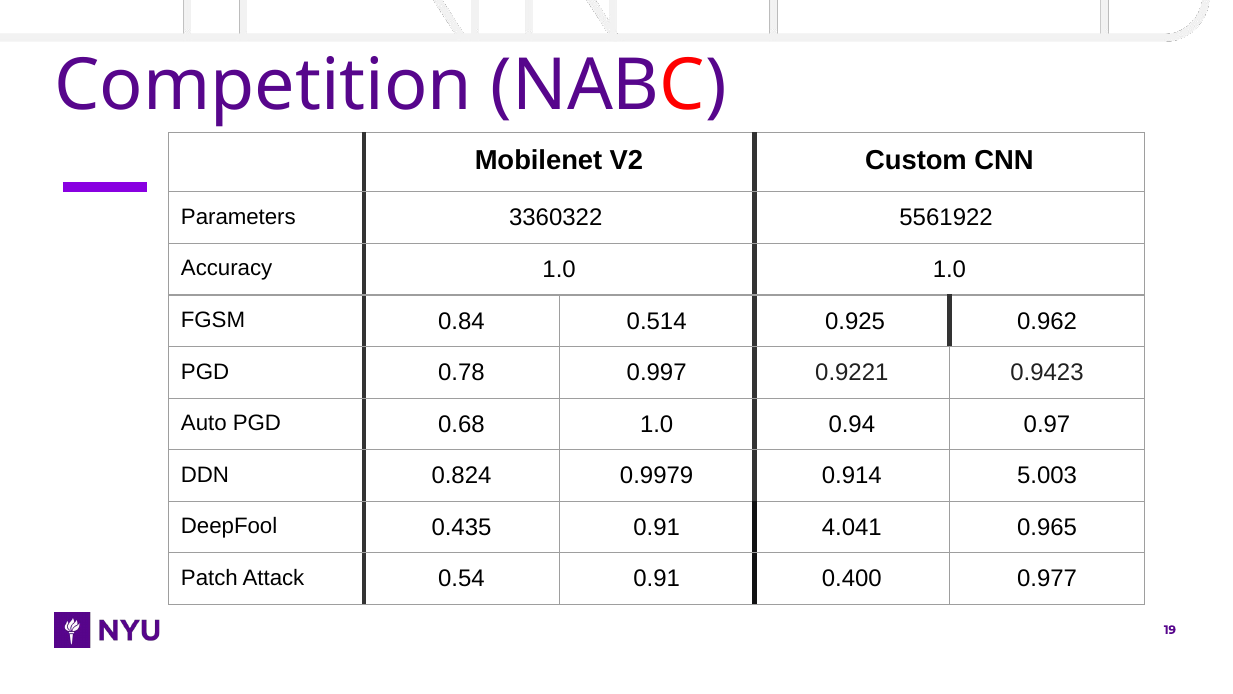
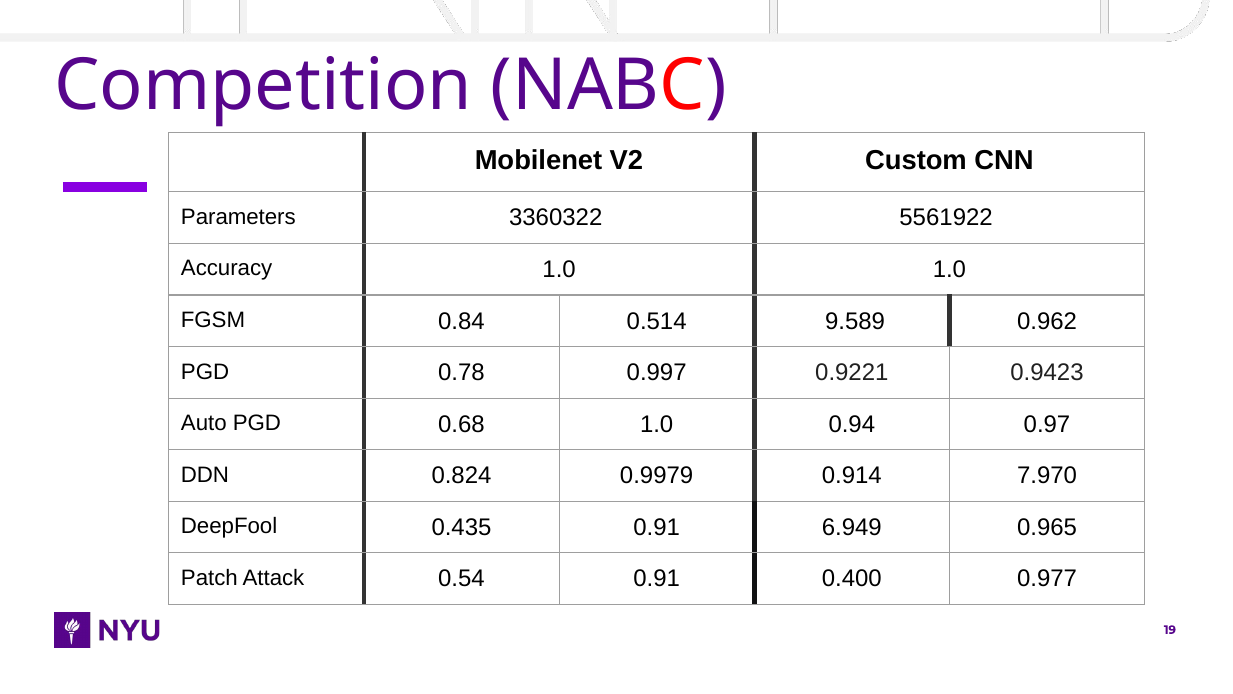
0.925: 0.925 -> 9.589 (855, 321)
5.003: 5.003 -> 7.970 (1047, 476)
4.041: 4.041 -> 6.949 (852, 527)
